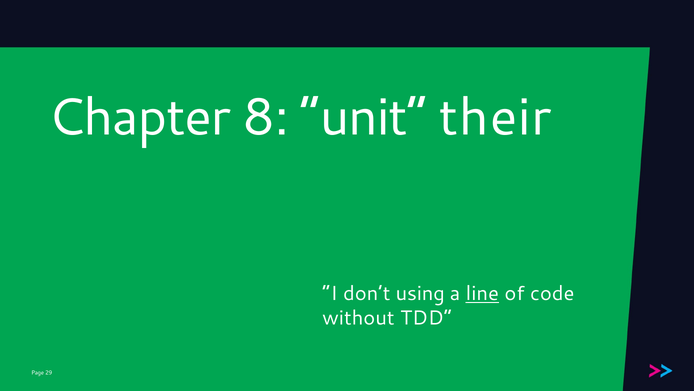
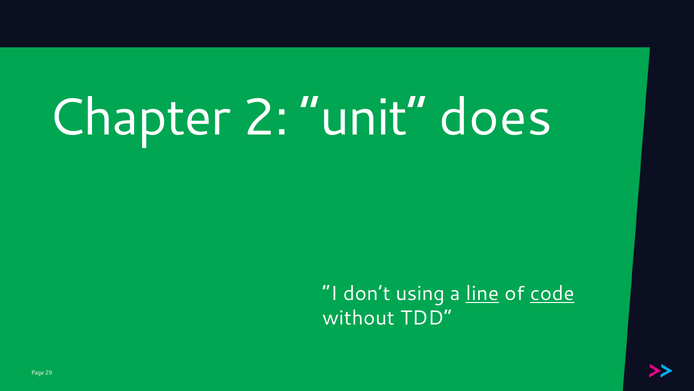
8: 8 -> 2 (266, 117)
their: their -> does (496, 117)
code underline: none -> present (552, 293)
